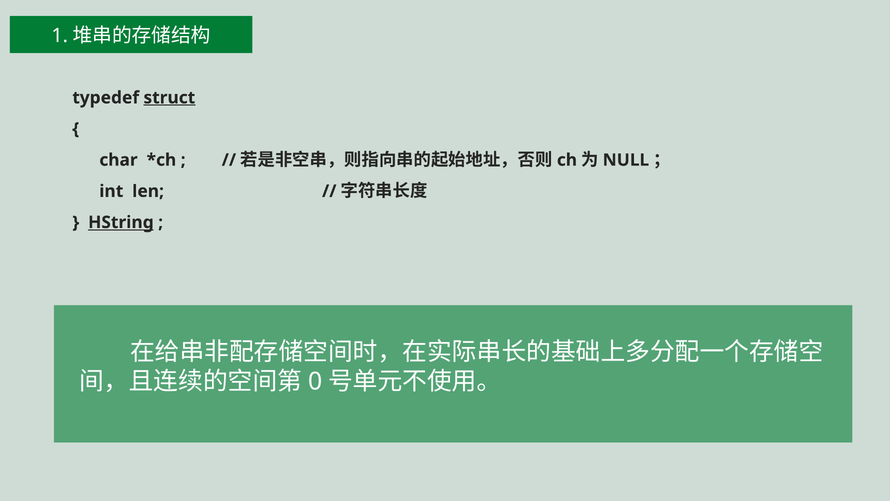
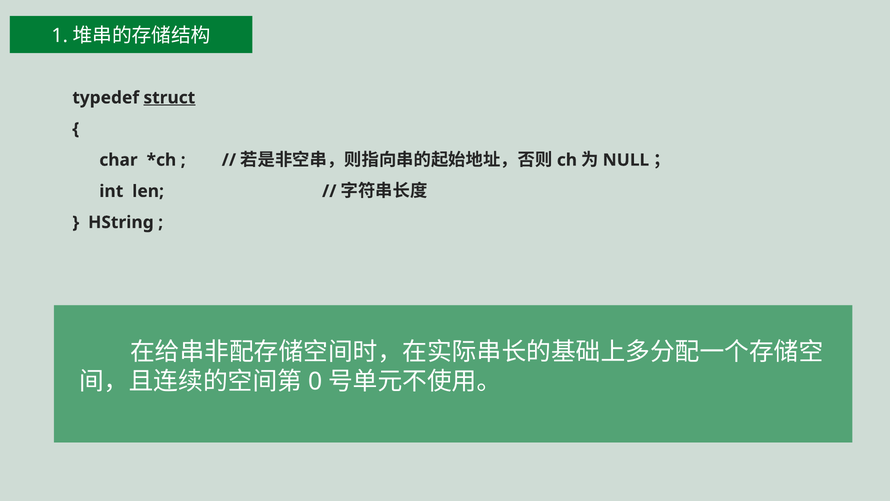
HString underline: present -> none (121, 222)
